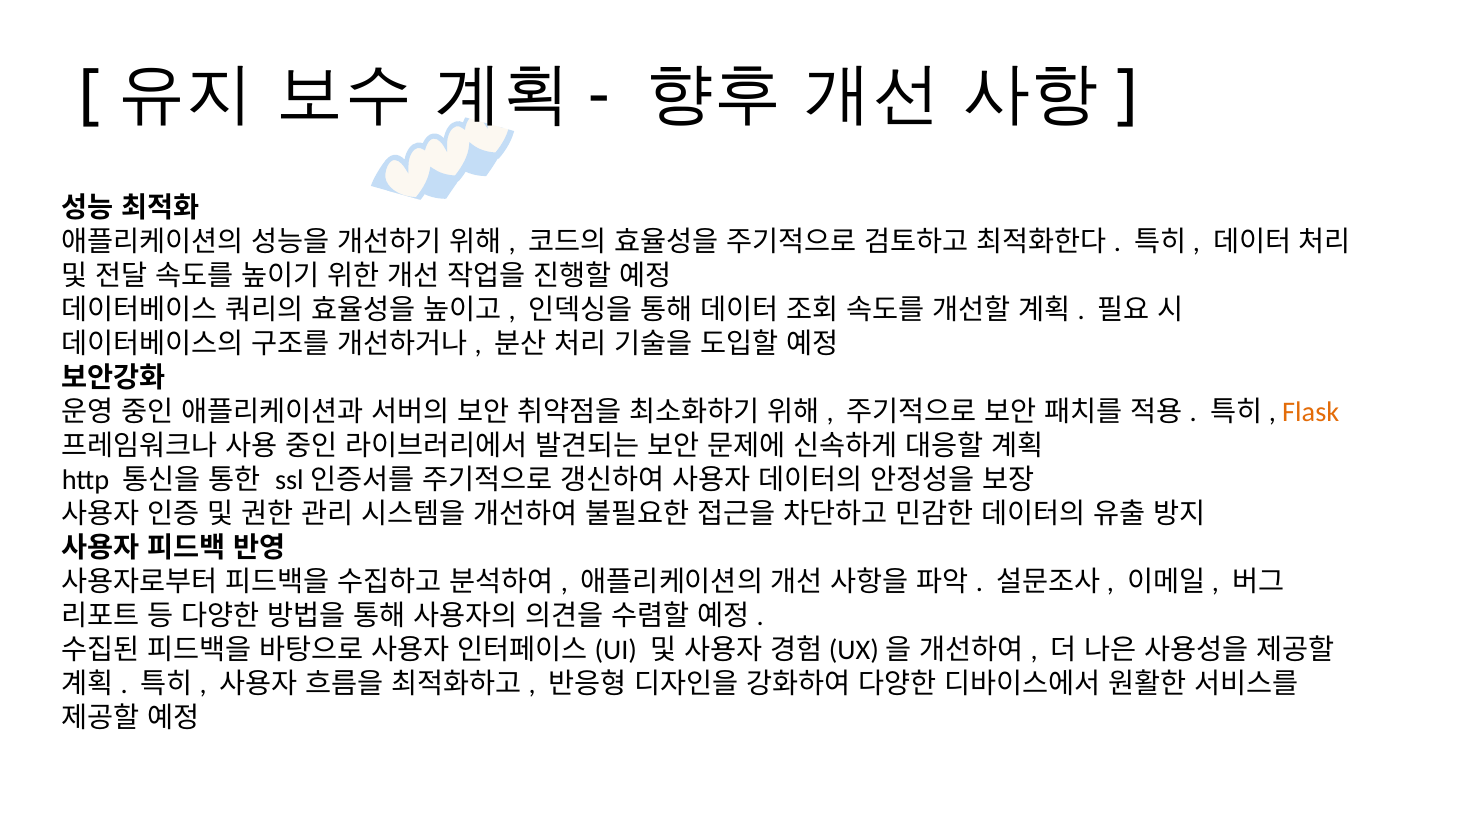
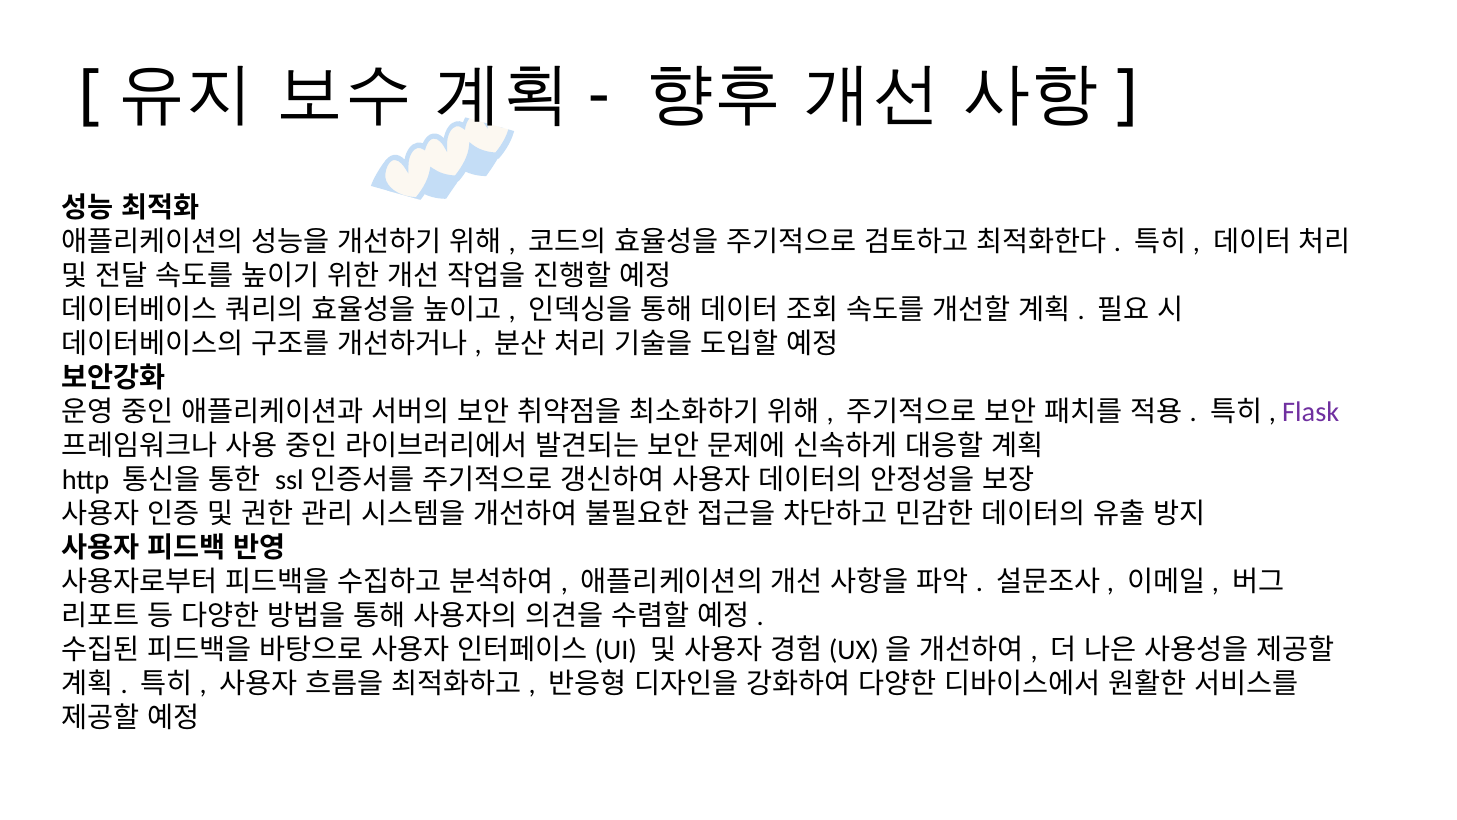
Flask colour: orange -> purple (1311, 412)
